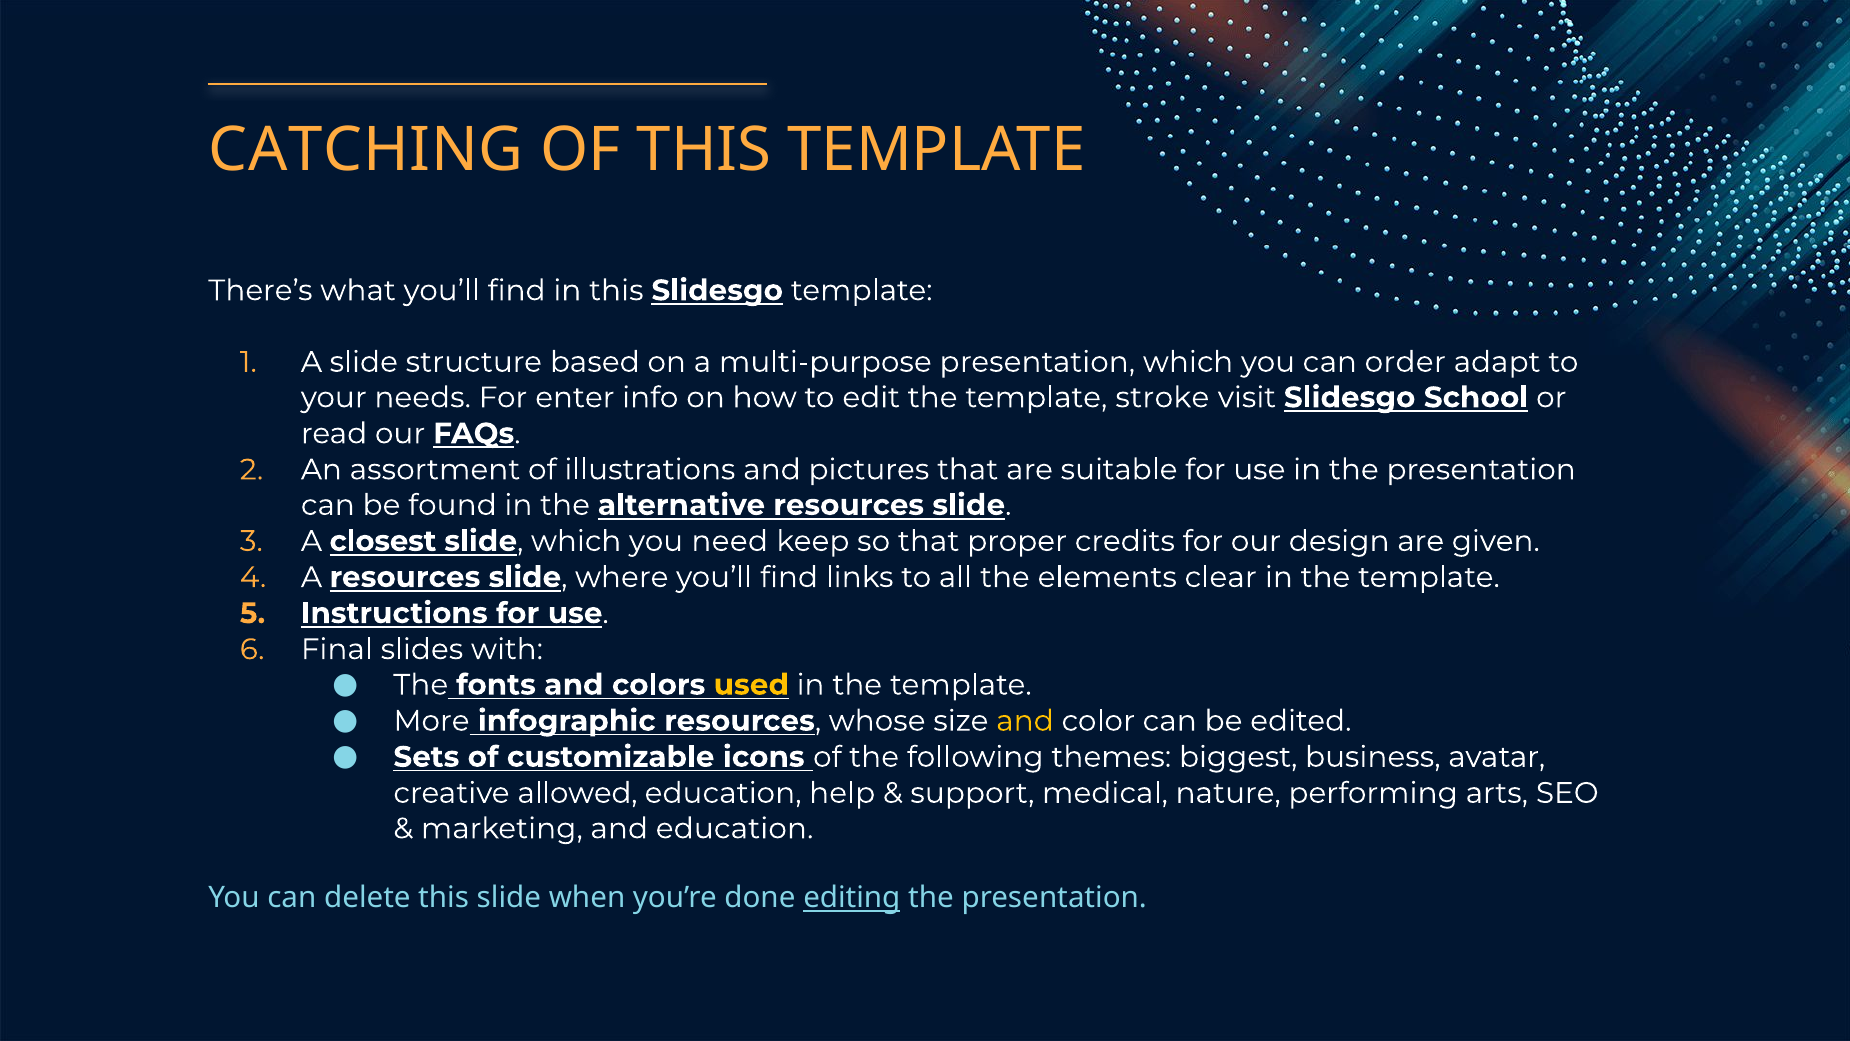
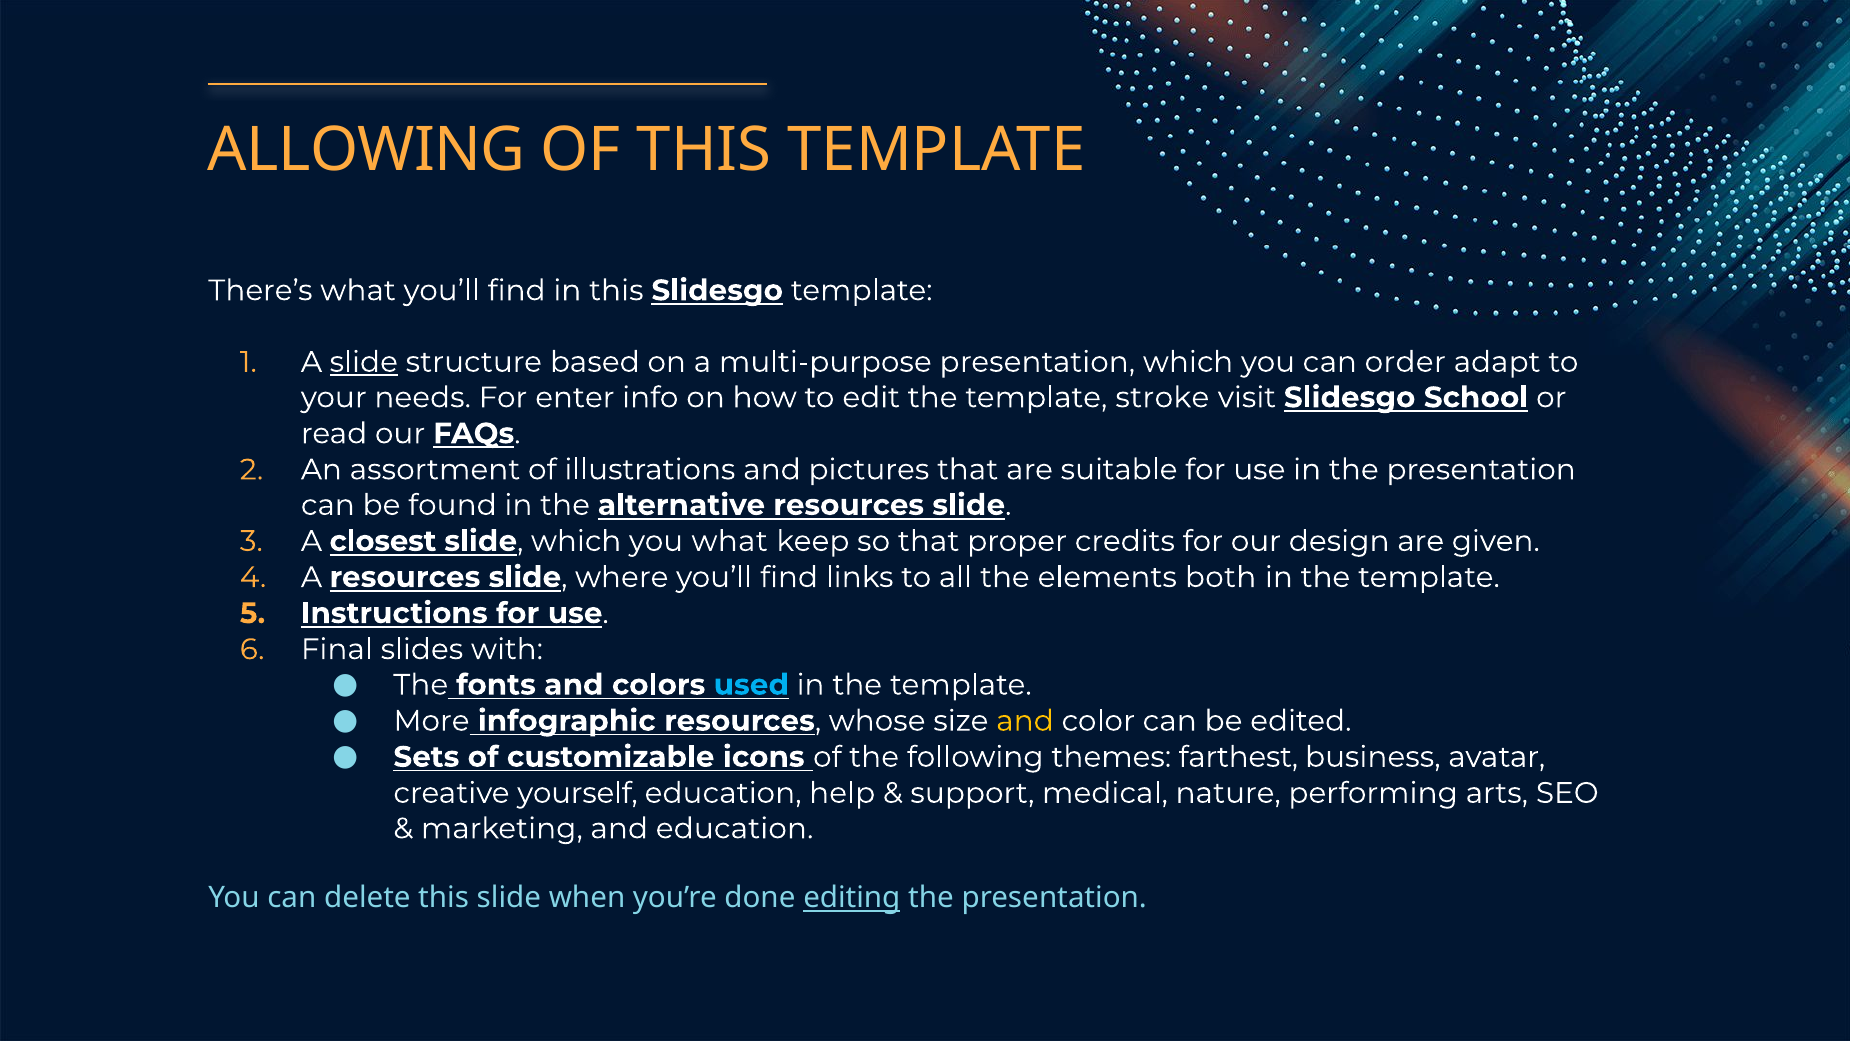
CATCHING: CATCHING -> ALLOWING (367, 150)
slide underline: none -> present (364, 362)
you need: need -> what (730, 541)
clear: clear -> both (1221, 577)
used colour: yellow -> light blue (751, 685)
biggest: biggest -> farthest (1238, 757)
allowed: allowed -> yourself (577, 793)
